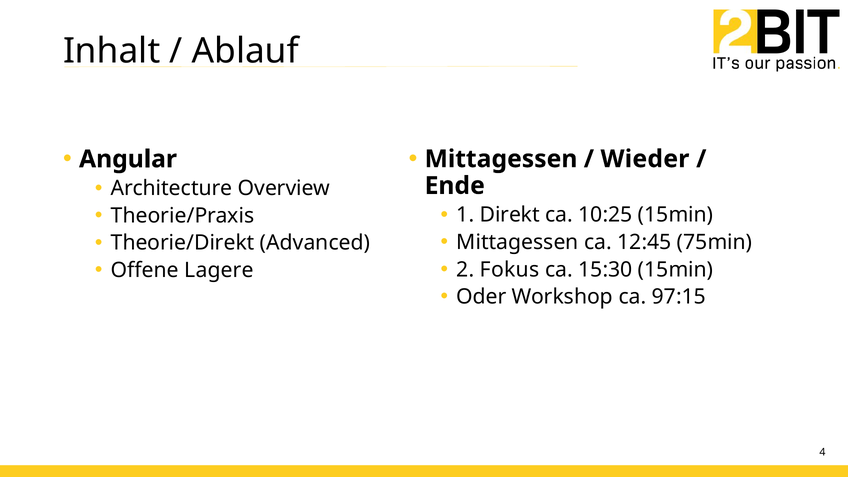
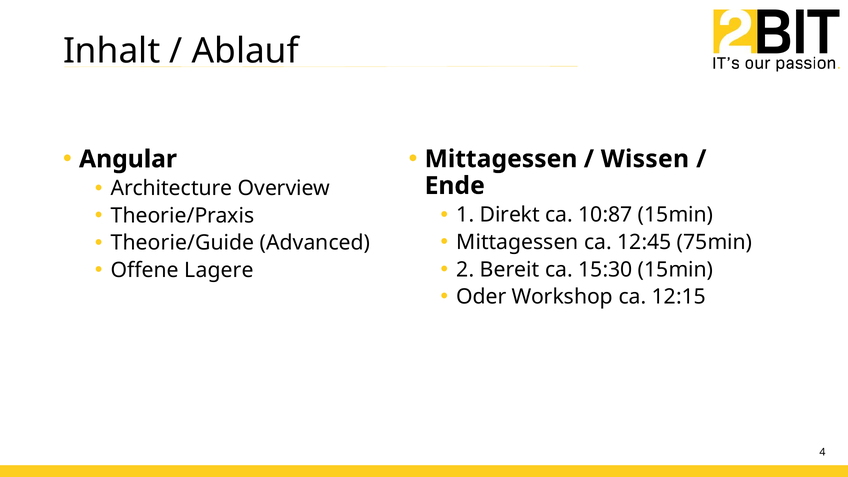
Wieder: Wieder -> Wissen (645, 159)
10:25: 10:25 -> 10:87 (605, 215)
Theorie/Direkt: Theorie/Direkt -> Theorie/Guide (183, 243)
Fokus: Fokus -> Bereit (510, 270)
97:15: 97:15 -> 12:15 (679, 297)
